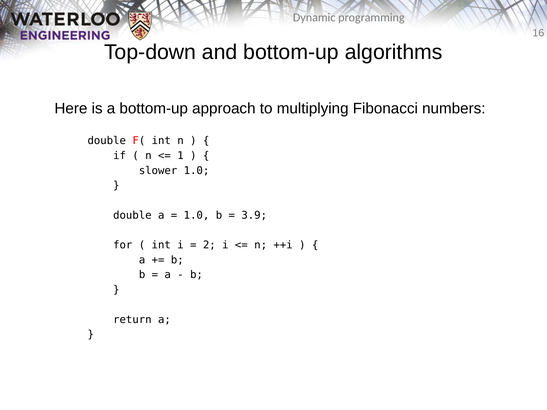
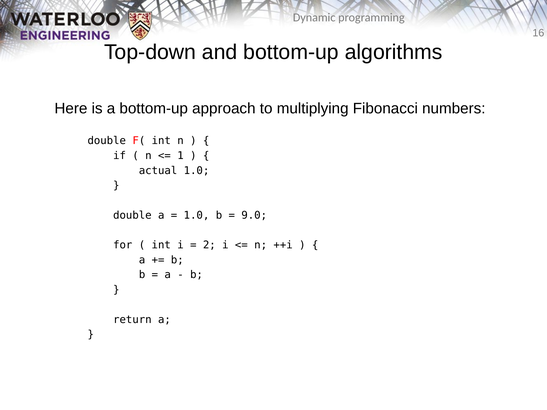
slower: slower -> actual (158, 171)
3.9: 3.9 -> 9.0 (254, 215)
